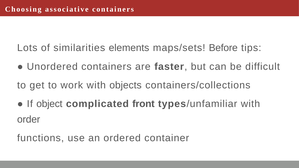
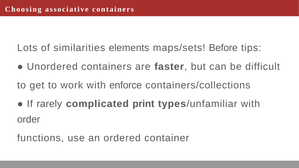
objects: objects -> enforce (126, 85)
object: object -> rarely (49, 104)
front: front -> print (143, 104)
